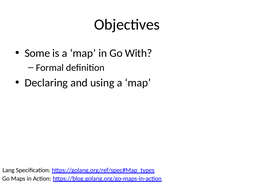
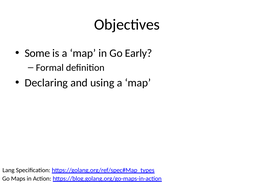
With: With -> Early (139, 53)
